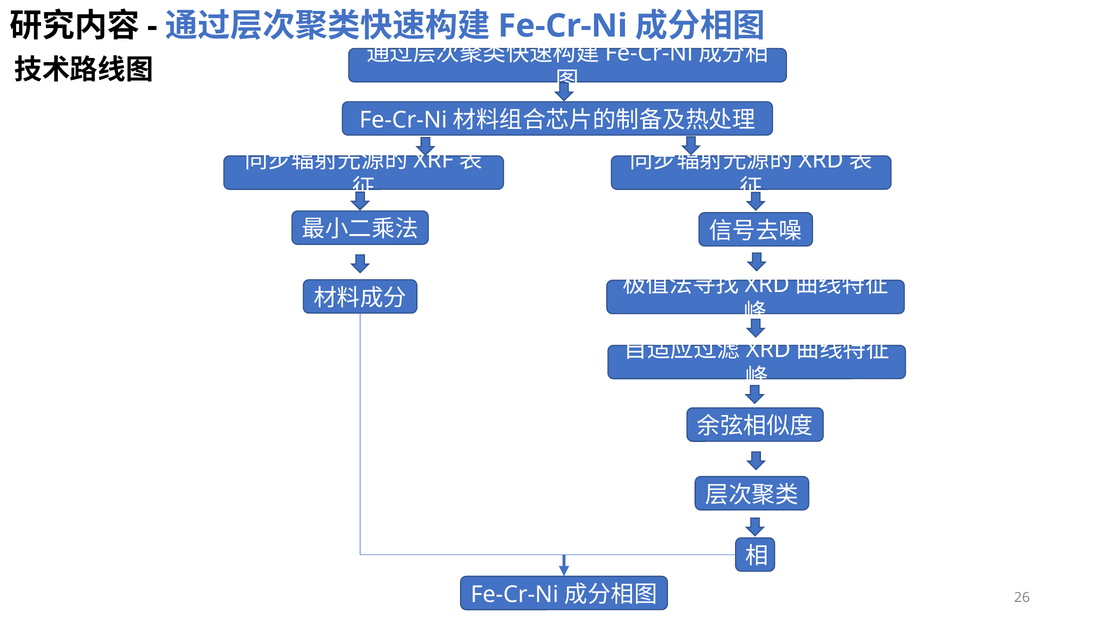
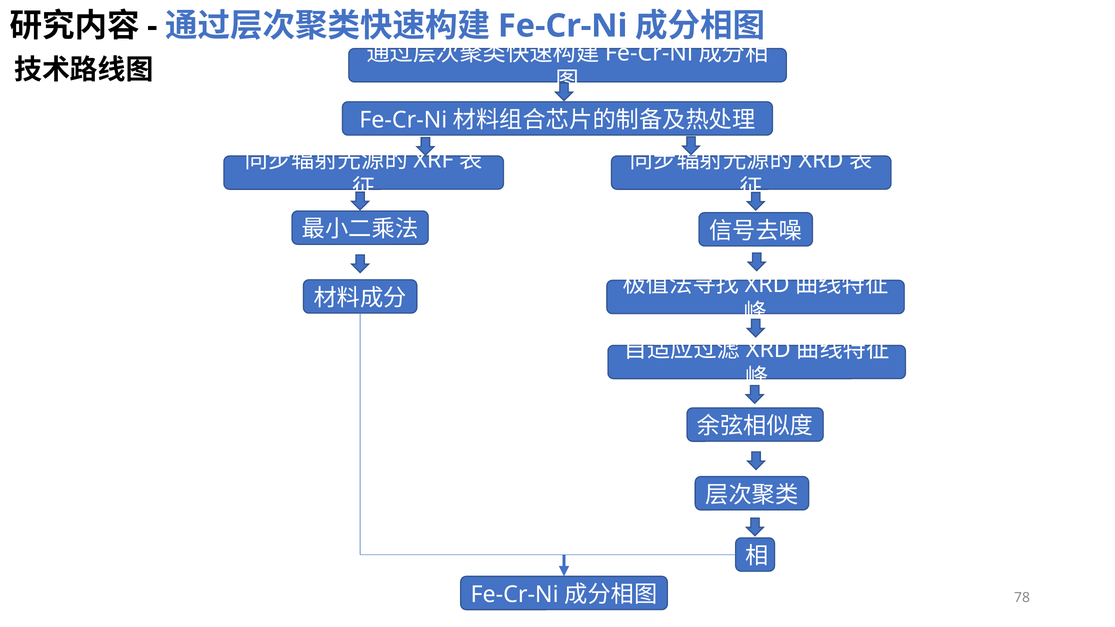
26: 26 -> 78 (1022, 598)
